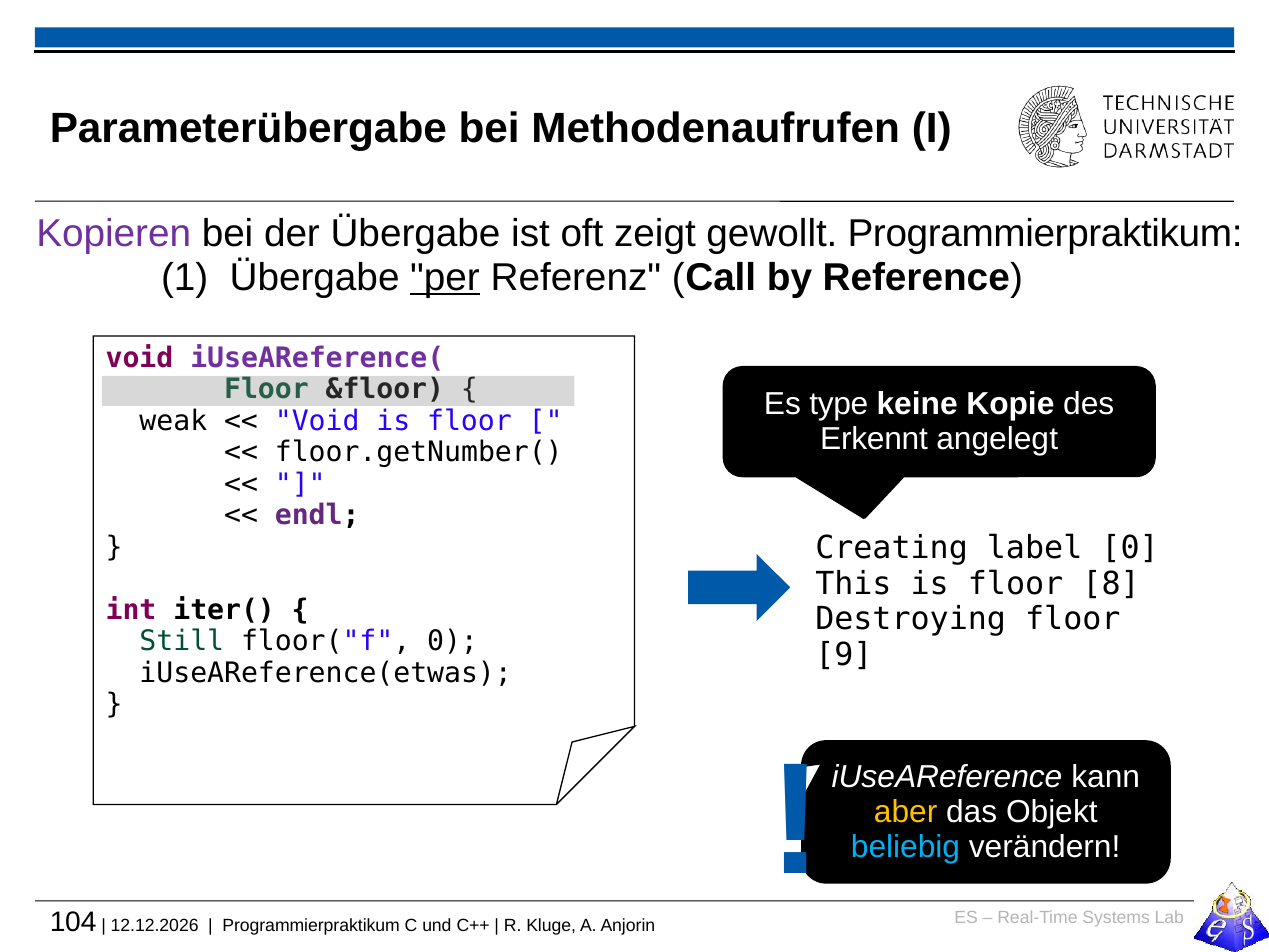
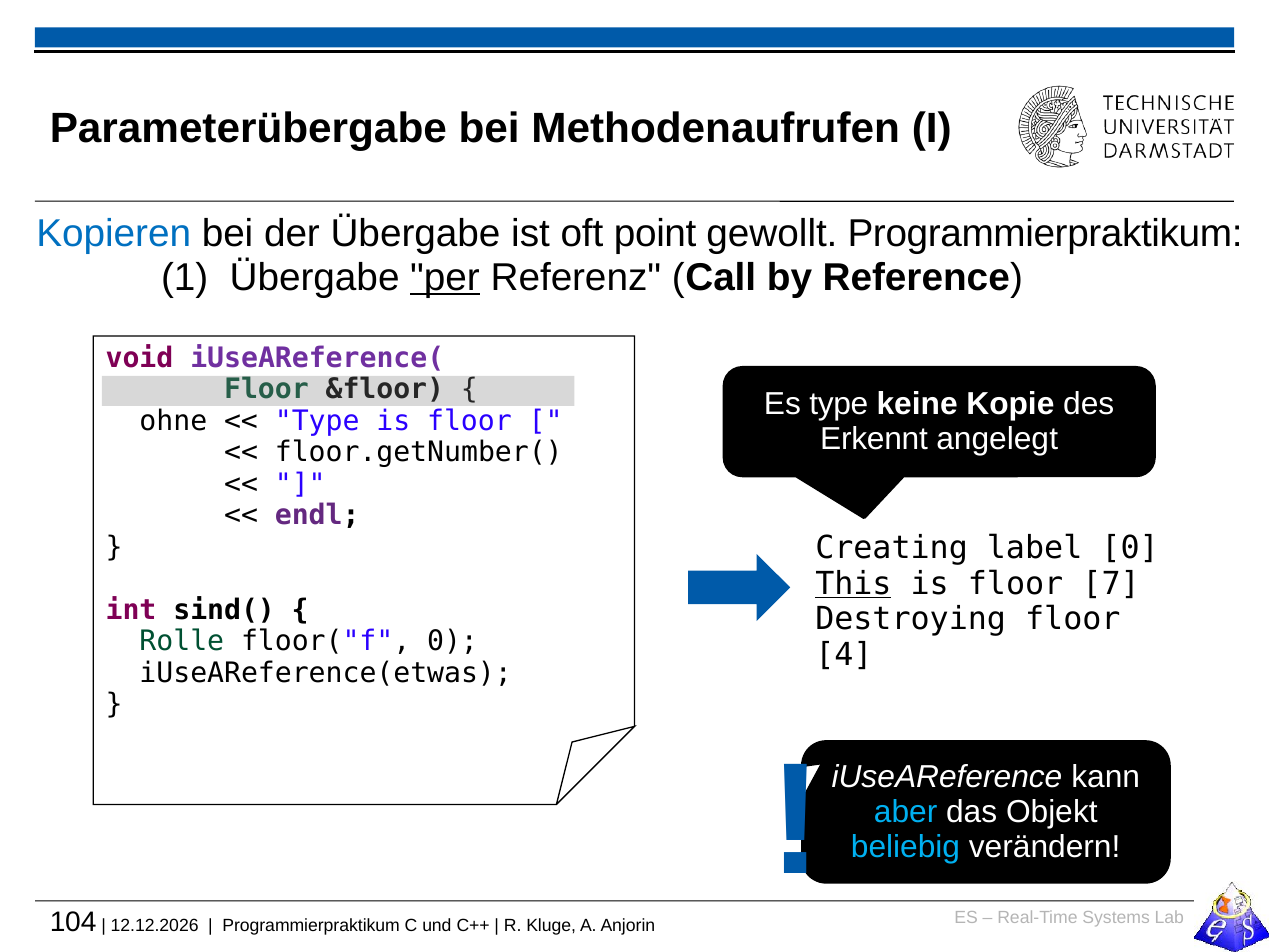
Kopieren colour: purple -> blue (114, 234)
zeigt: zeigt -> point (655, 234)
weak: weak -> ohne (173, 421)
Void: Void -> Type (317, 421)
This underline: none -> present (853, 584)
8: 8 -> 7 (1111, 584)
iter(: iter( -> sind( (224, 610)
Still: Still -> Rolle (182, 641)
9: 9 -> 4 (844, 655)
aber colour: yellow -> light blue (906, 812)
